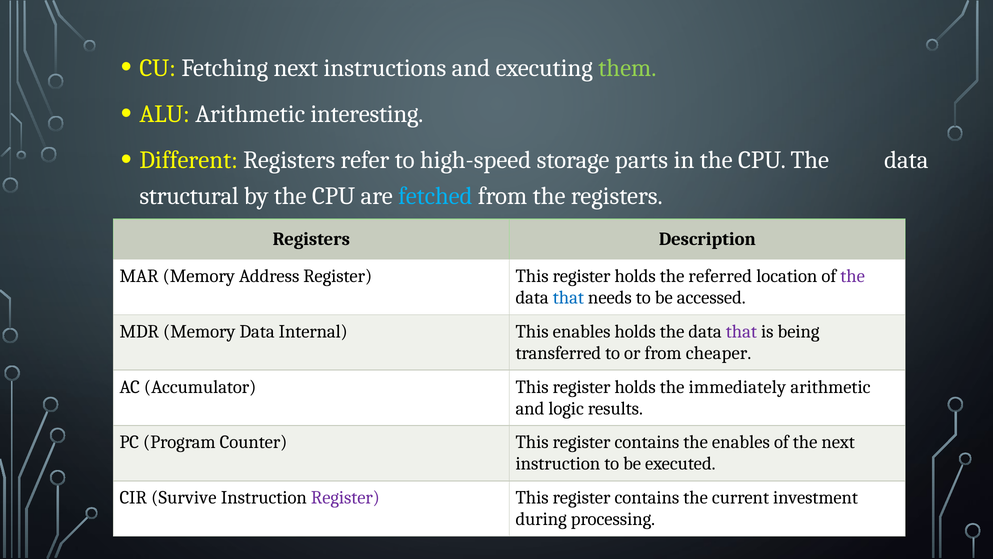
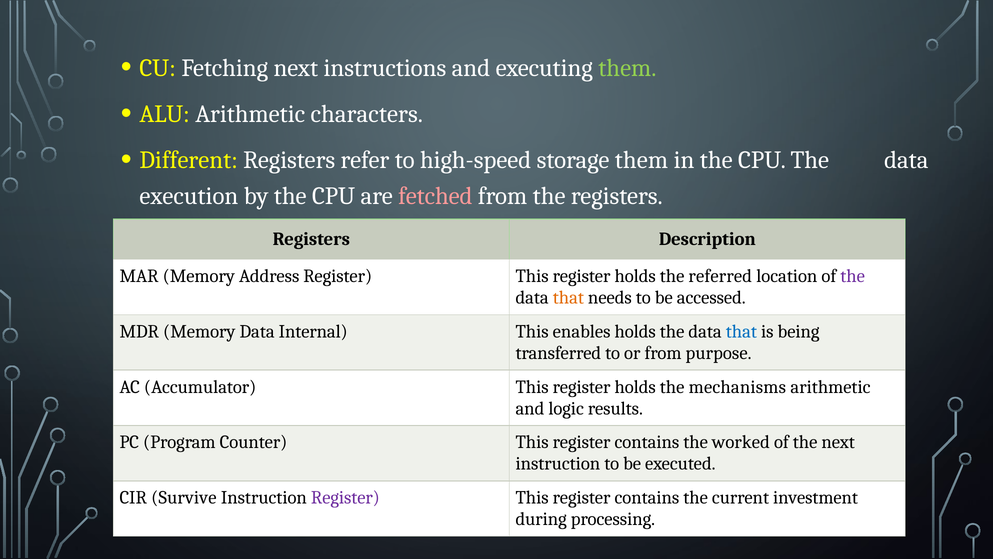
interesting: interesting -> characters (367, 114)
storage parts: parts -> them (641, 160)
structural: structural -> execution (189, 196)
fetched colour: light blue -> pink (435, 196)
that colour: blue -> orange (568, 297)
that colour: purple -> blue (741, 331)
cheaper: cheaper -> purpose (719, 353)
immediately: immediately -> mechanisms (737, 387)
the enables: enables -> worked (741, 442)
